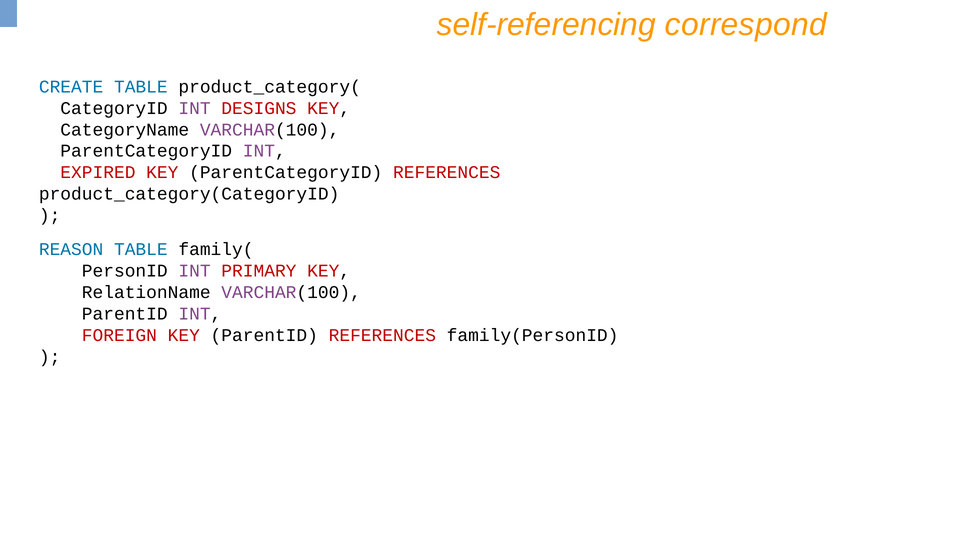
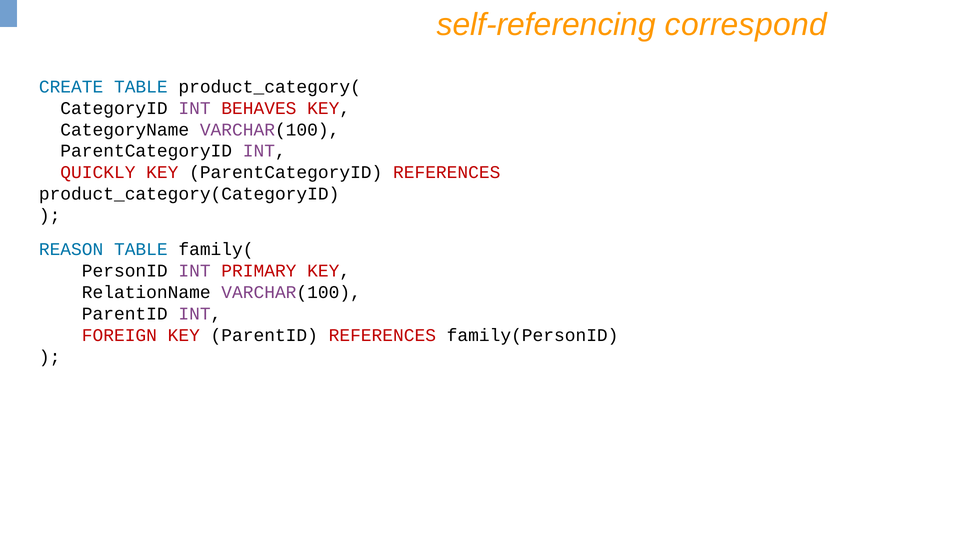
DESIGNS: DESIGNS -> BEHAVES (259, 108)
EXPIRED: EXPIRED -> QUICKLY (98, 172)
